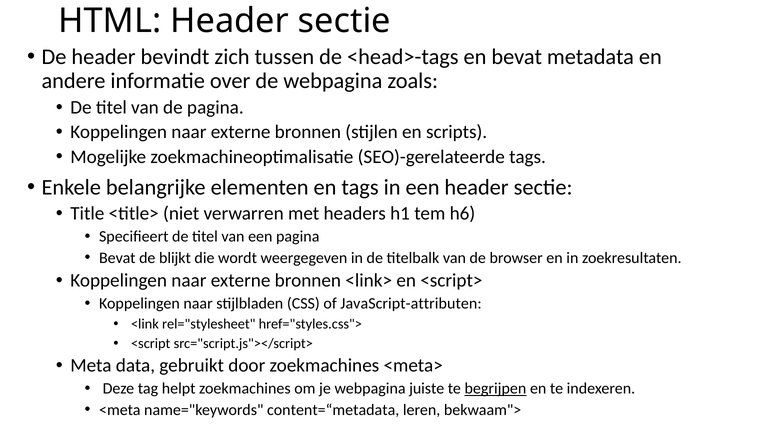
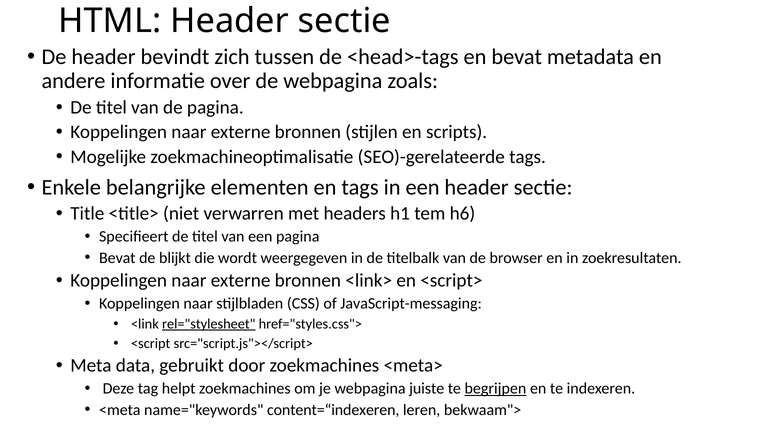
JavaScript-attributen: JavaScript-attributen -> JavaScript-messaging (411, 304)
rel="stylesheet underline: none -> present (209, 324)
content=“metadata: content=“metadata -> content=“indexeren (333, 410)
